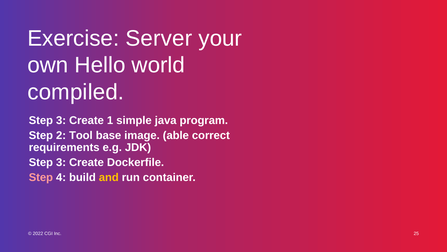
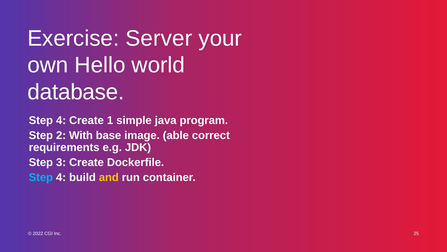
compiled: compiled -> database (76, 92)
3: 3 -> 4 (61, 120)
Tool: Tool -> With (81, 135)
Step colour: pink -> light blue (41, 177)
